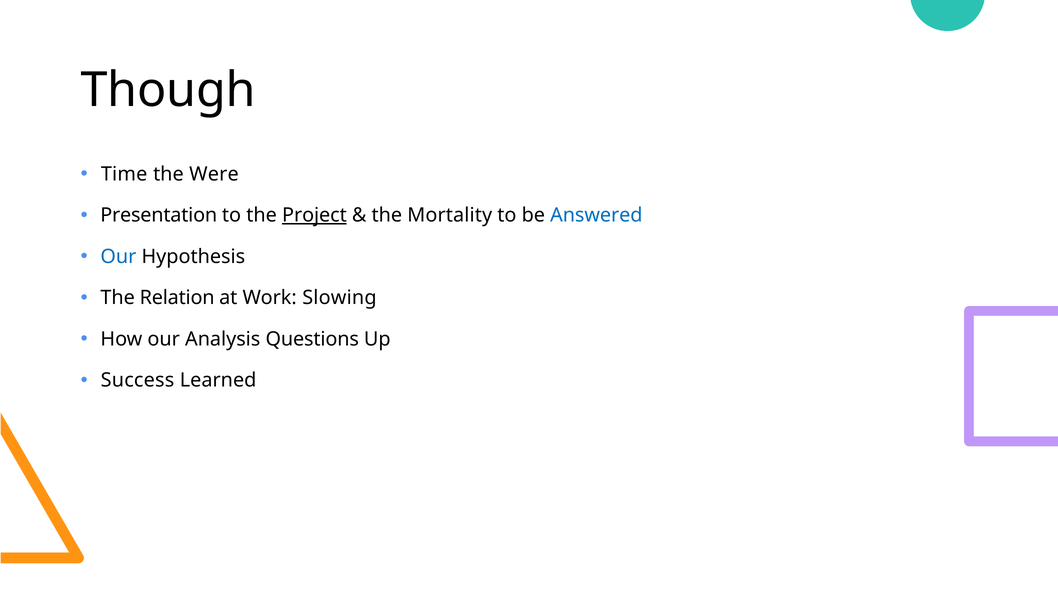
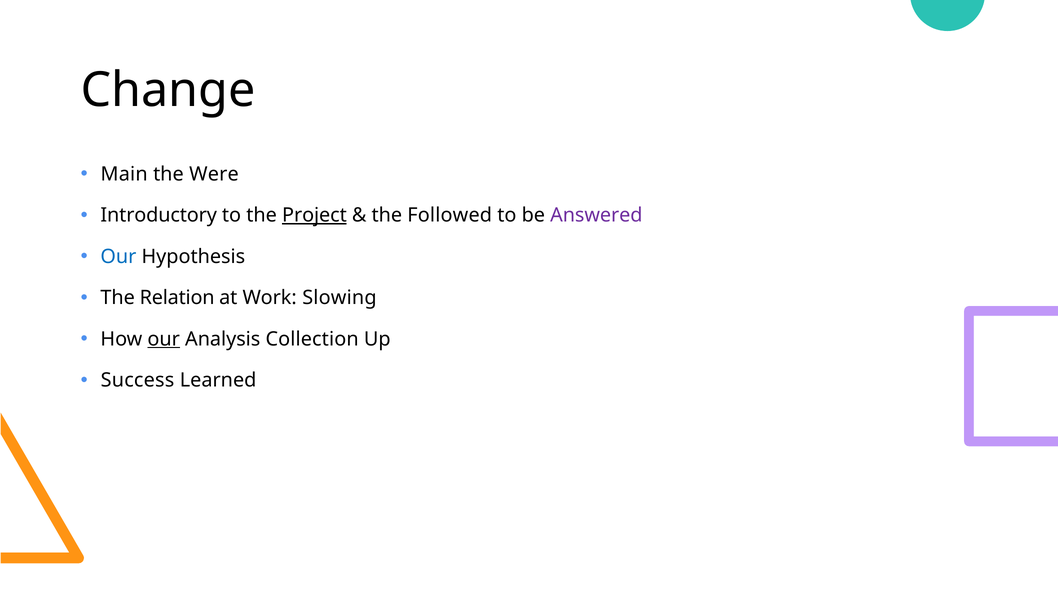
Though: Though -> Change (168, 90)
Time: Time -> Main (124, 174)
Presentation: Presentation -> Introductory (159, 215)
Mortality: Mortality -> Followed (450, 215)
Answered colour: blue -> purple (596, 215)
our underline: none -> present (164, 339)
Questions: Questions -> Collection (312, 339)
